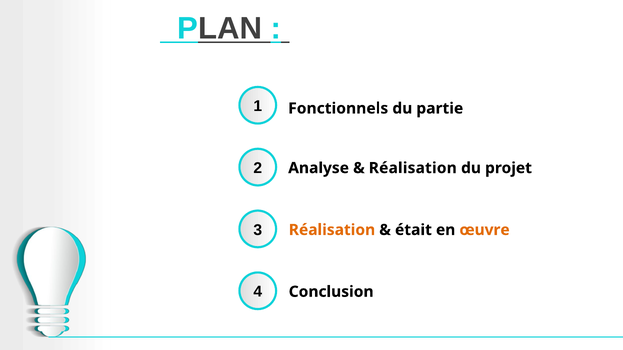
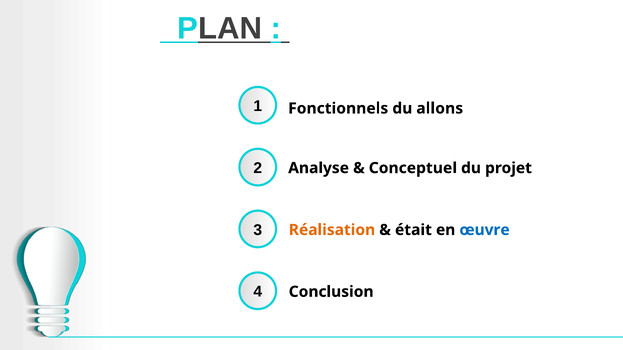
partie: partie -> allons (440, 109)
Réalisation: Réalisation -> Conceptuel (413, 168)
œuvre colour: orange -> blue (485, 230)
